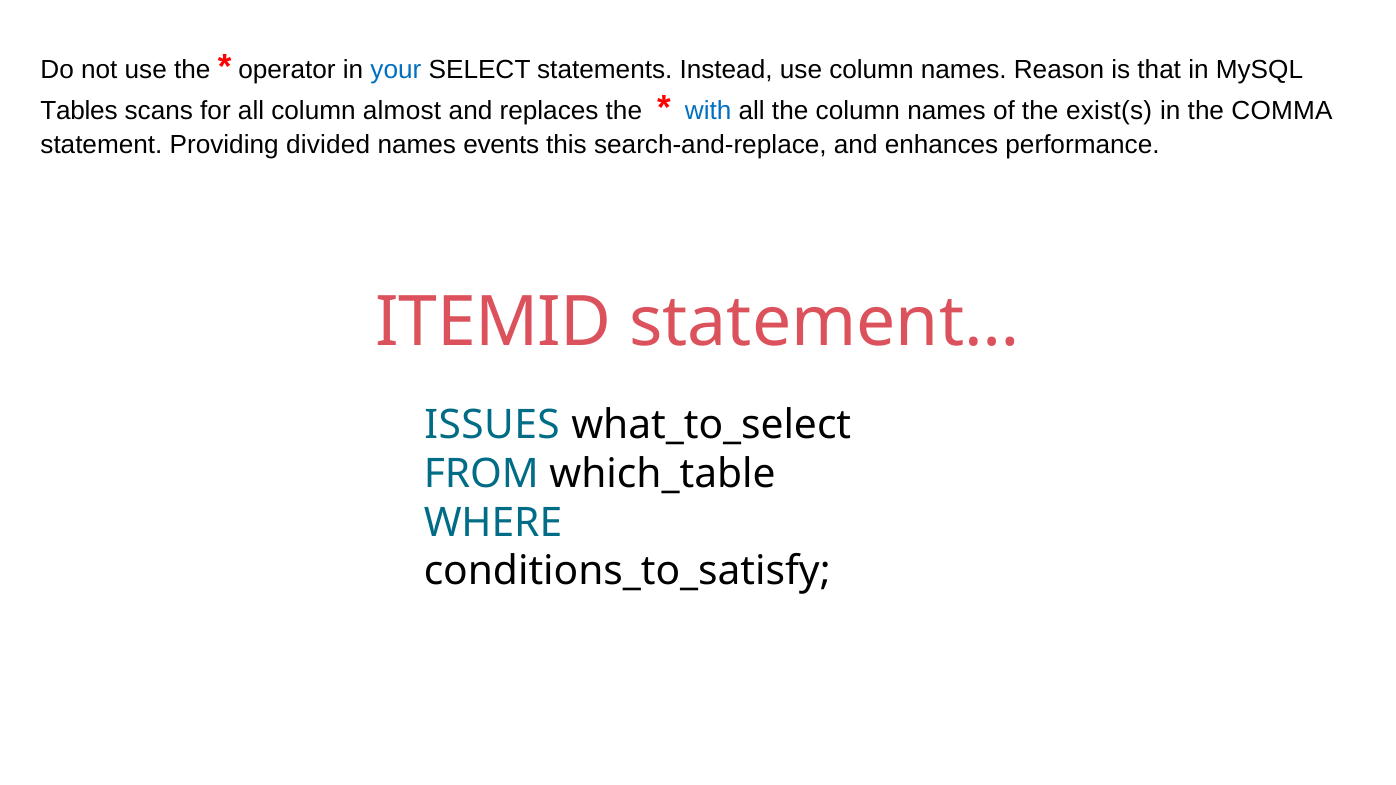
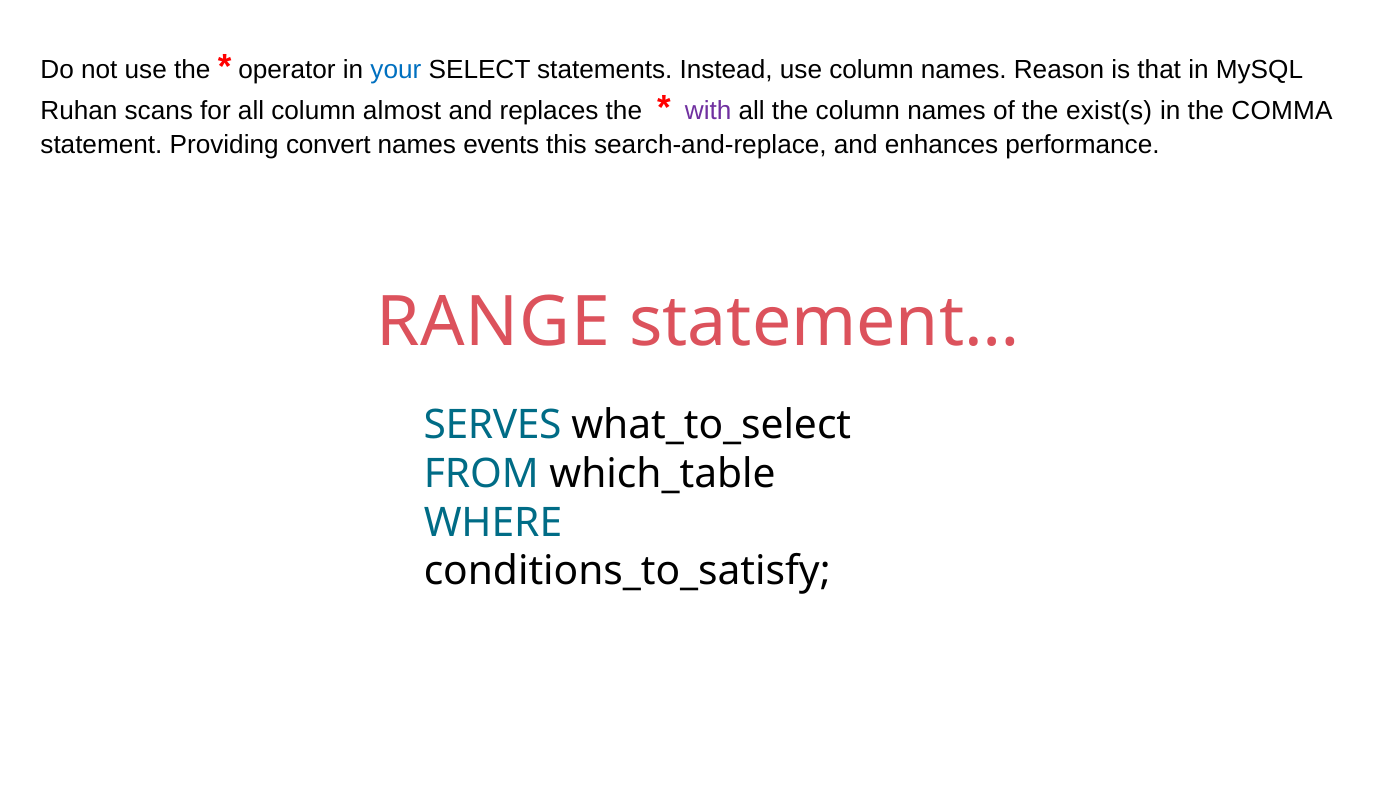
Tables: Tables -> Ruhan (79, 111)
with colour: blue -> purple (708, 111)
divided: divided -> convert (328, 144)
ITEMID: ITEMID -> RANGE (493, 322)
ISSUES: ISSUES -> SERVES (493, 425)
